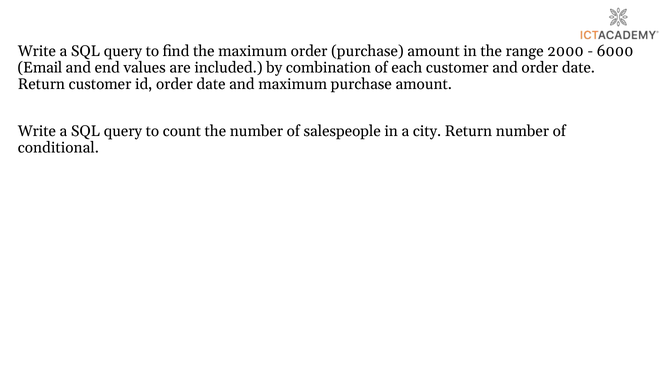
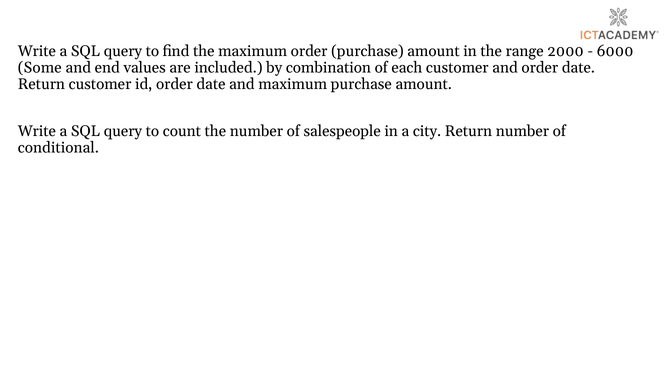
Email: Email -> Some (40, 68)
